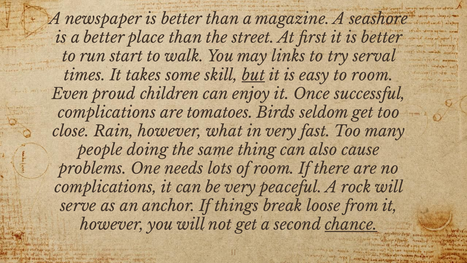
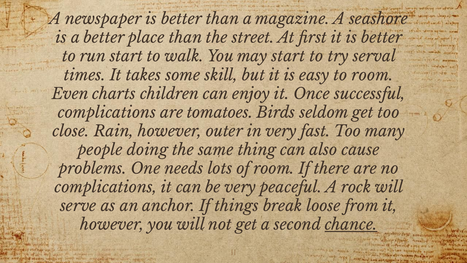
may links: links -> start (288, 56)
but underline: present -> none (253, 75)
proud: proud -> charts (114, 94)
what: what -> outer (224, 131)
